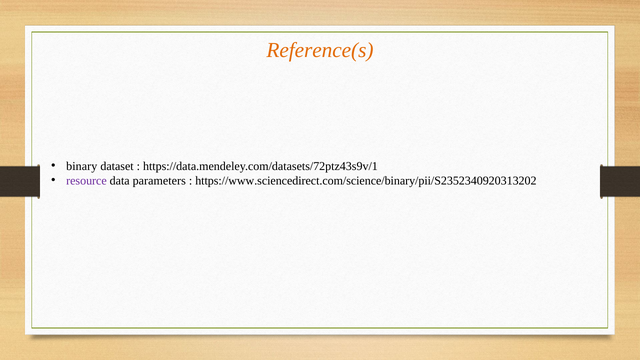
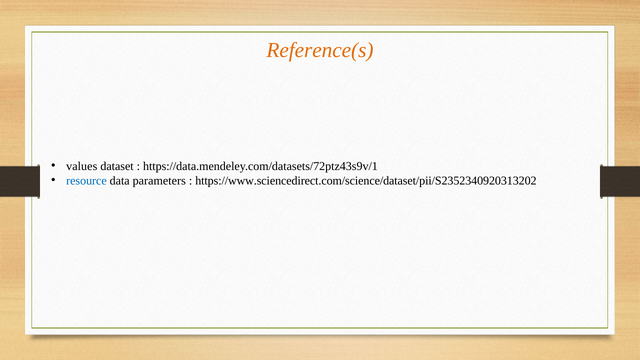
binary: binary -> values (82, 166)
resource colour: purple -> blue (86, 181)
https://www.sciencedirect.com/science/binary/pii/S2352340920313202: https://www.sciencedirect.com/science/binary/pii/S2352340920313202 -> https://www.sciencedirect.com/science/dataset/pii/S2352340920313202 (366, 181)
